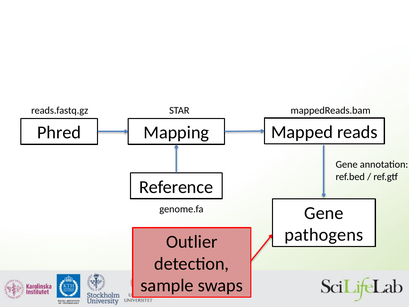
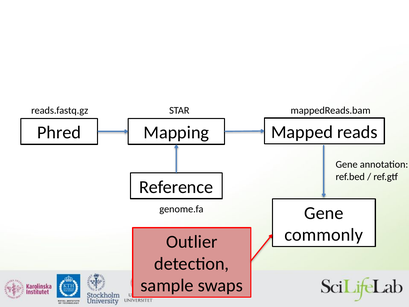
pathogens: pathogens -> commonly (324, 235)
